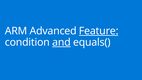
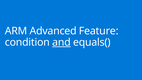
Feature underline: present -> none (99, 31)
